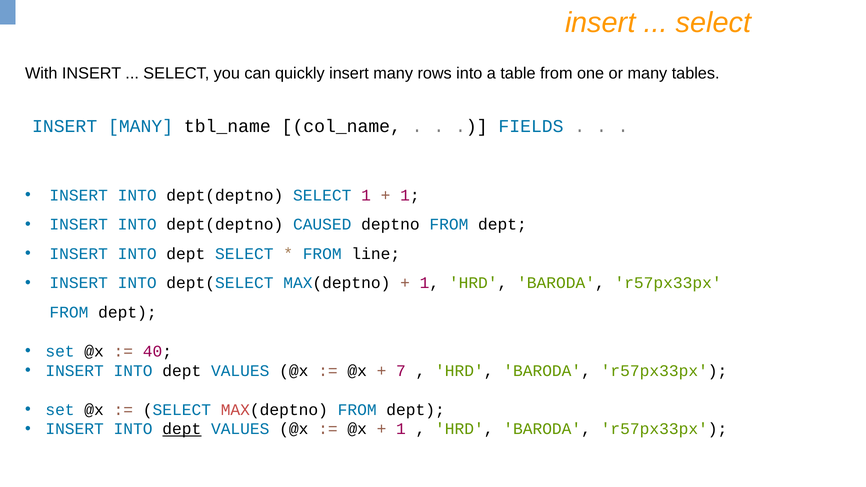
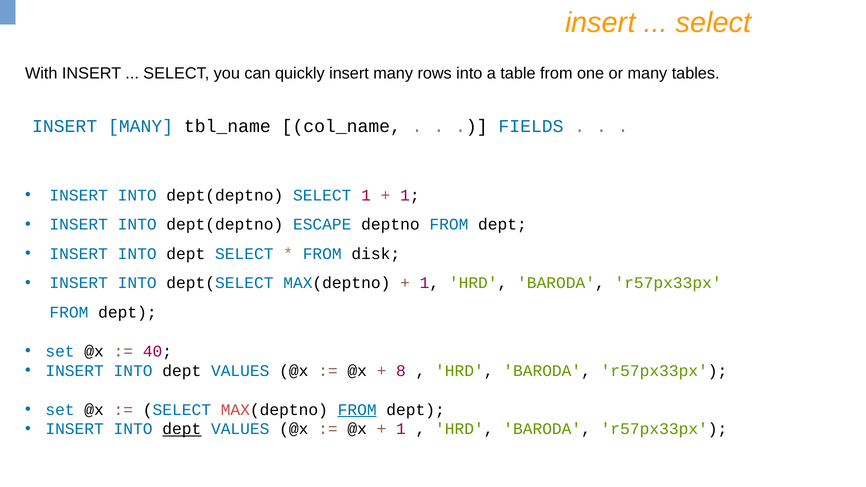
CAUSED: CAUSED -> ESCAPE (322, 225)
line: line -> disk (376, 254)
7: 7 -> 8 (401, 371)
FROM underline: none -> present (357, 410)
